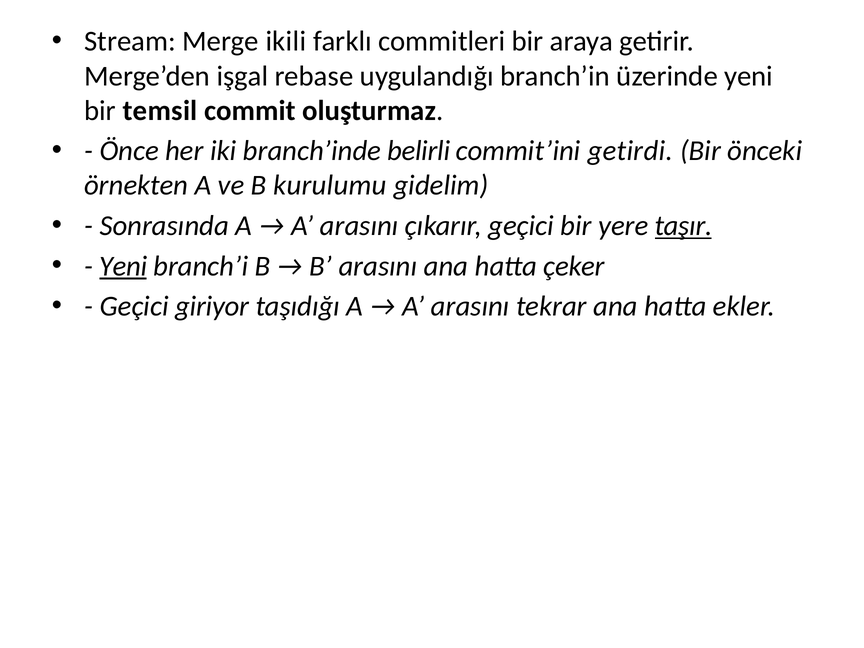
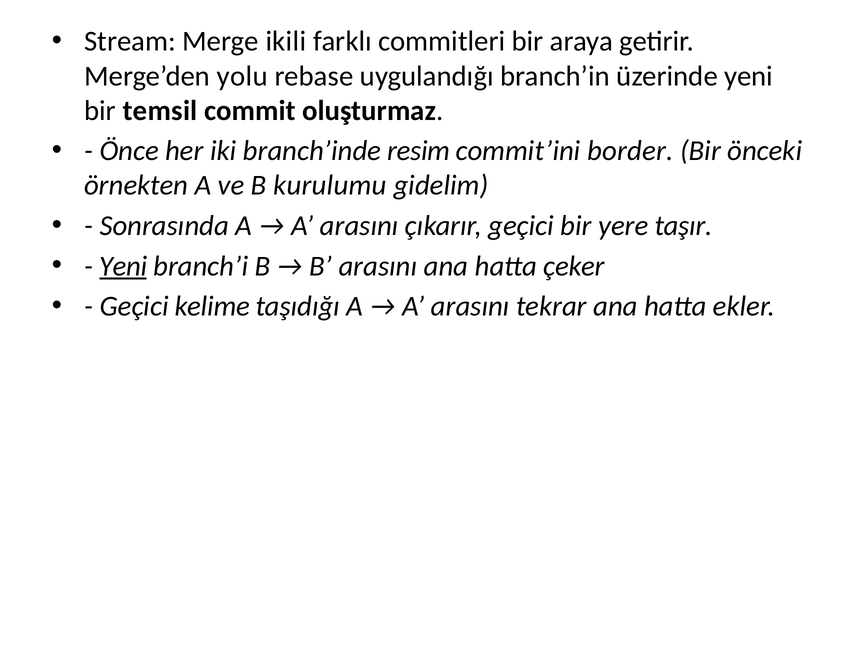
işgal: işgal -> yolu (242, 76)
belirli: belirli -> resim (419, 151)
getirdi: getirdi -> border (630, 151)
taşır underline: present -> none (683, 226)
giriyor: giriyor -> kelime (212, 306)
